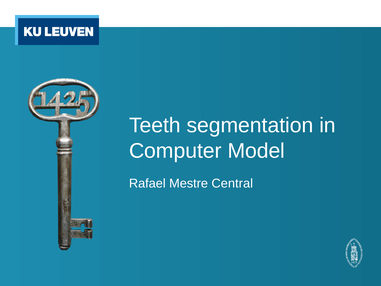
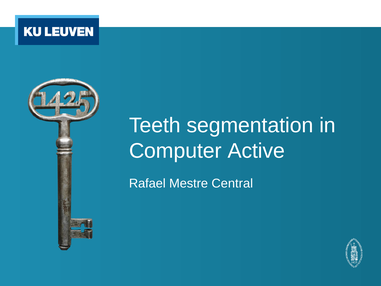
Model: Model -> Active (256, 151)
